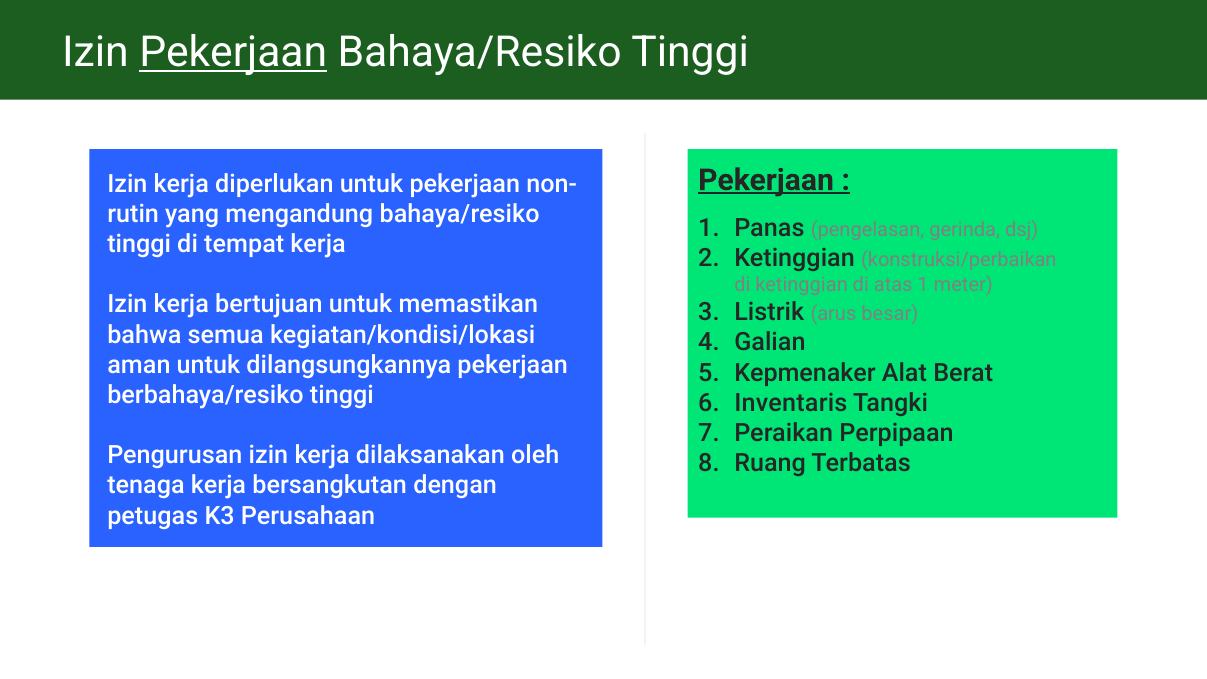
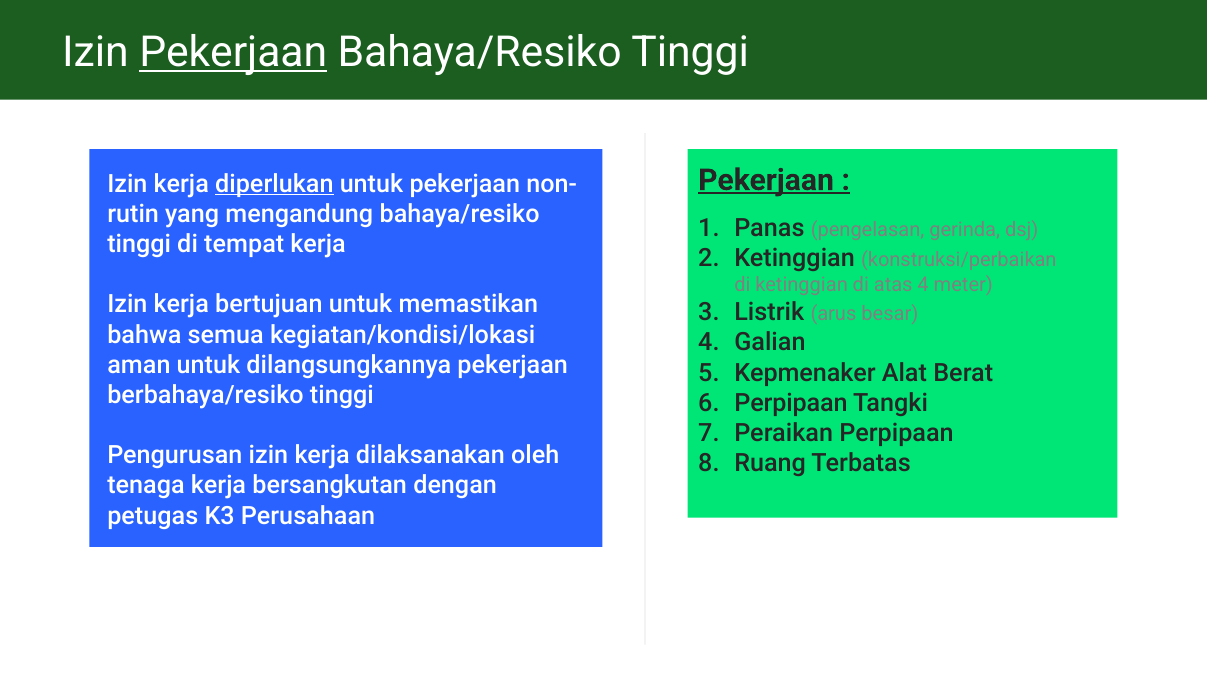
diperlukan underline: none -> present (274, 184)
atas 1: 1 -> 4 (923, 285)
Inventaris: Inventaris -> Perpipaan (791, 403)
